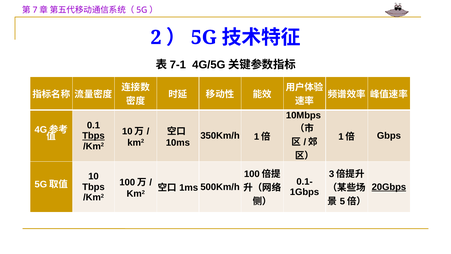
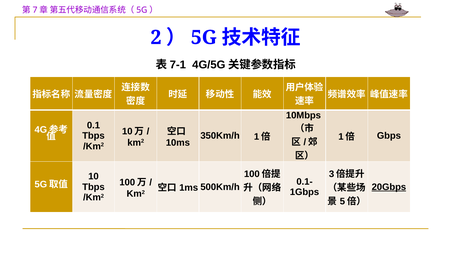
Tbps underline: present -> none (93, 136)
